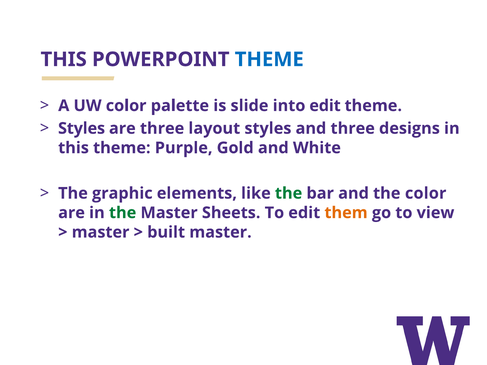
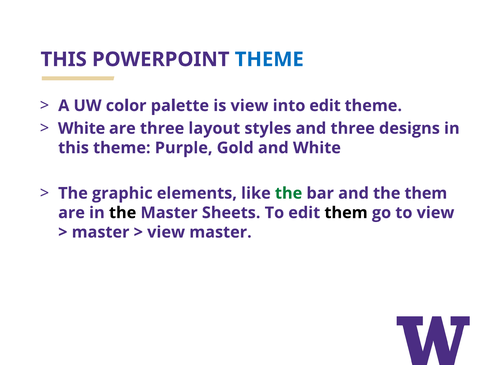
is slide: slide -> view (249, 106)
Styles: Styles -> White (82, 128)
the color: color -> them (426, 193)
the colour: green -> black (123, 213)
them colour: orange -> black (346, 213)
built: built -> view (166, 232)
